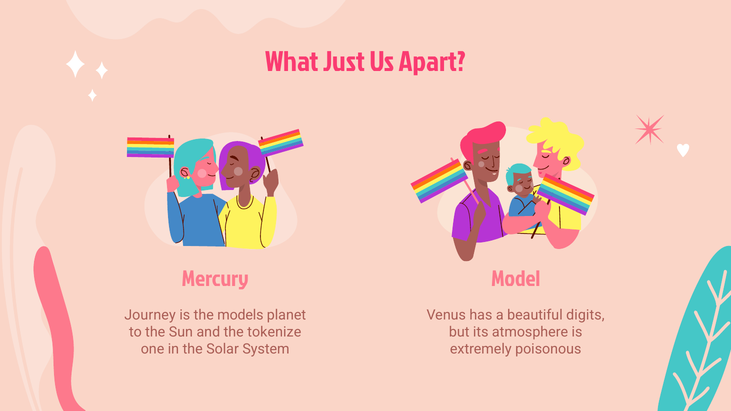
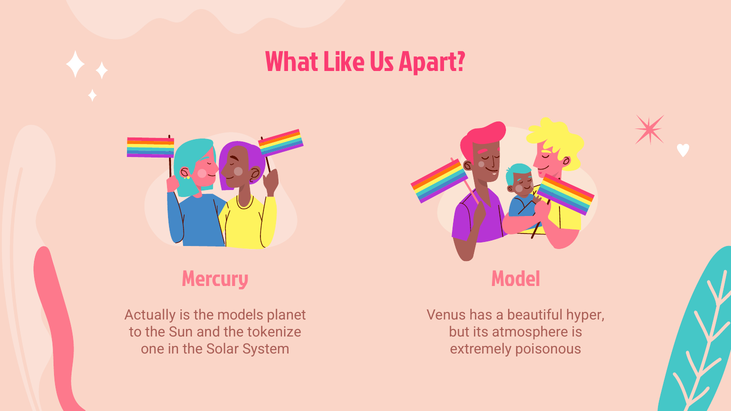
Just: Just -> Like (344, 62)
Journey: Journey -> Actually (150, 315)
digits: digits -> hyper (585, 315)
